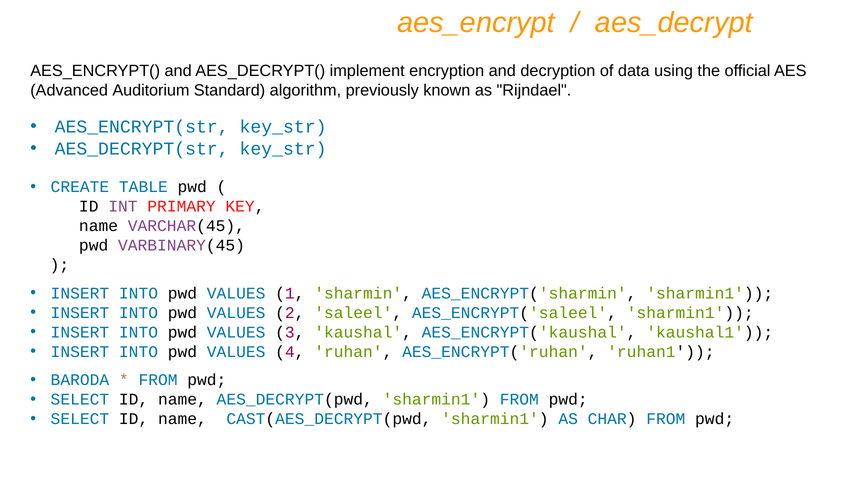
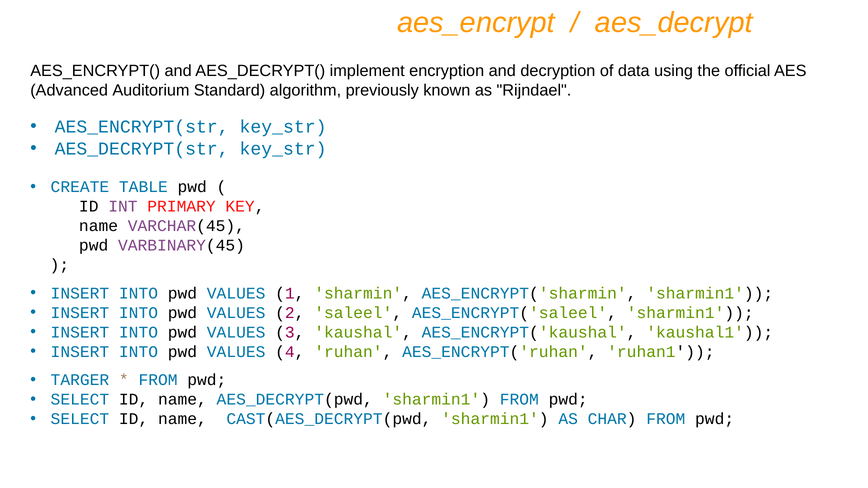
BARODA: BARODA -> TARGER (80, 380)
